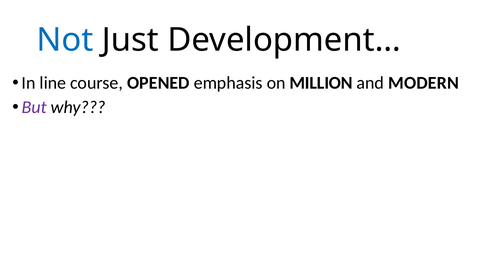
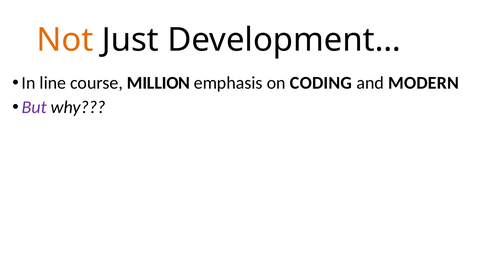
Not colour: blue -> orange (65, 40)
OPENED: OPENED -> MILLION (158, 83)
MILLION: MILLION -> CODING (321, 83)
